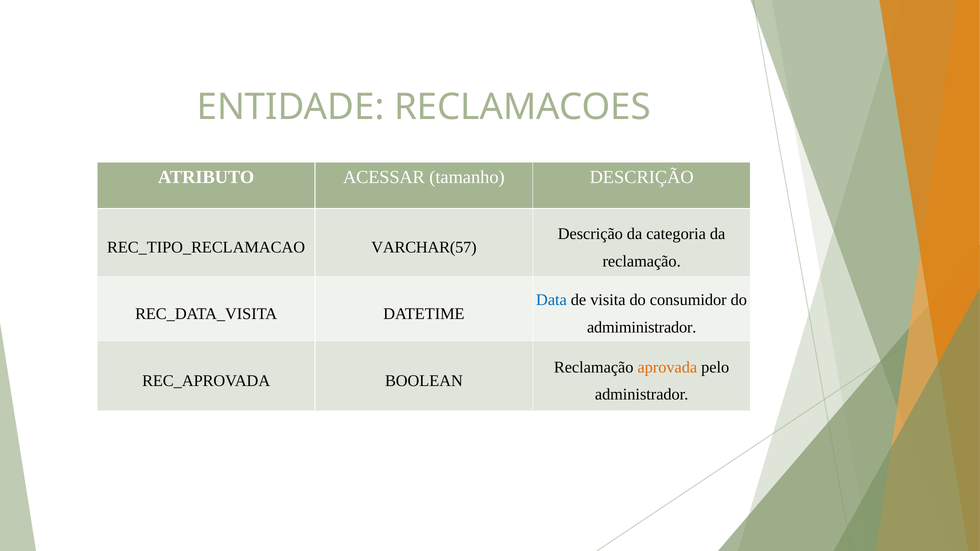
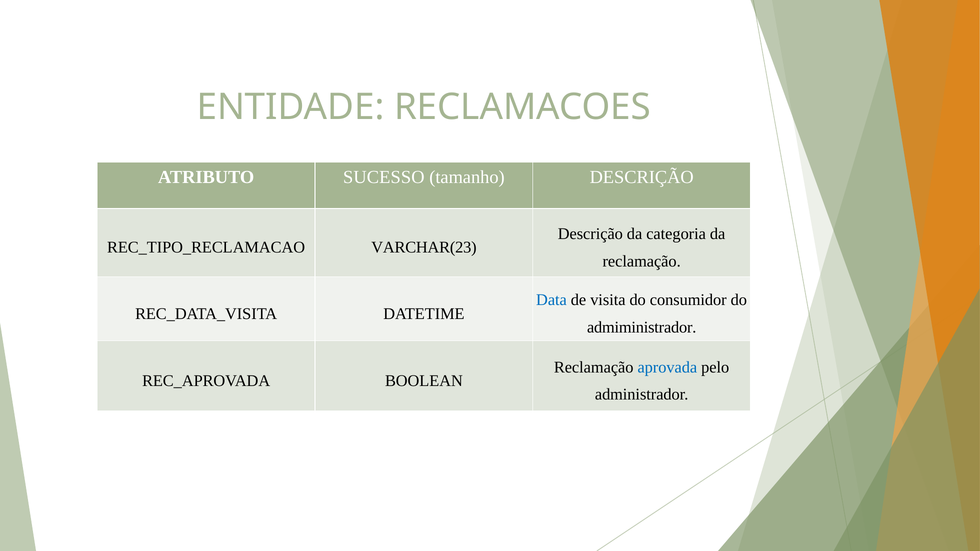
ACESSAR: ACESSAR -> SUCESSO (384, 178)
VARCHAR(57: VARCHAR(57 -> VARCHAR(23 (424, 248)
aprovada colour: orange -> blue (667, 367)
